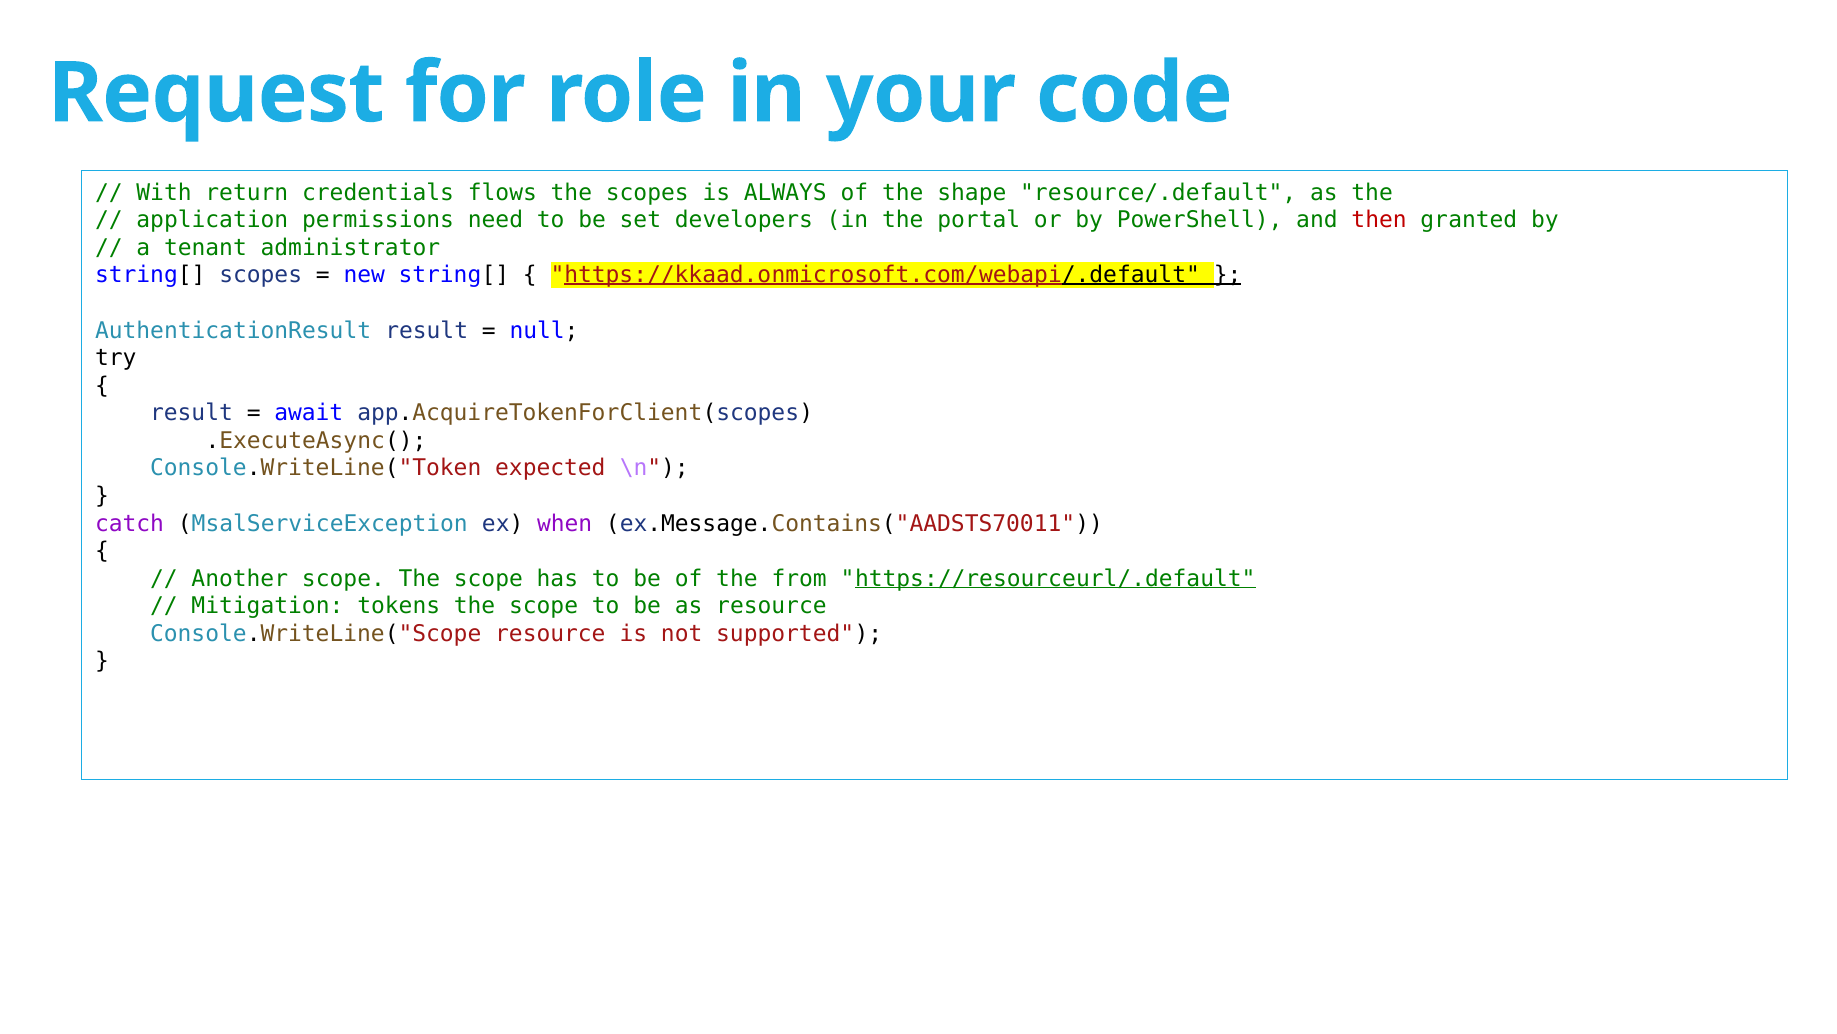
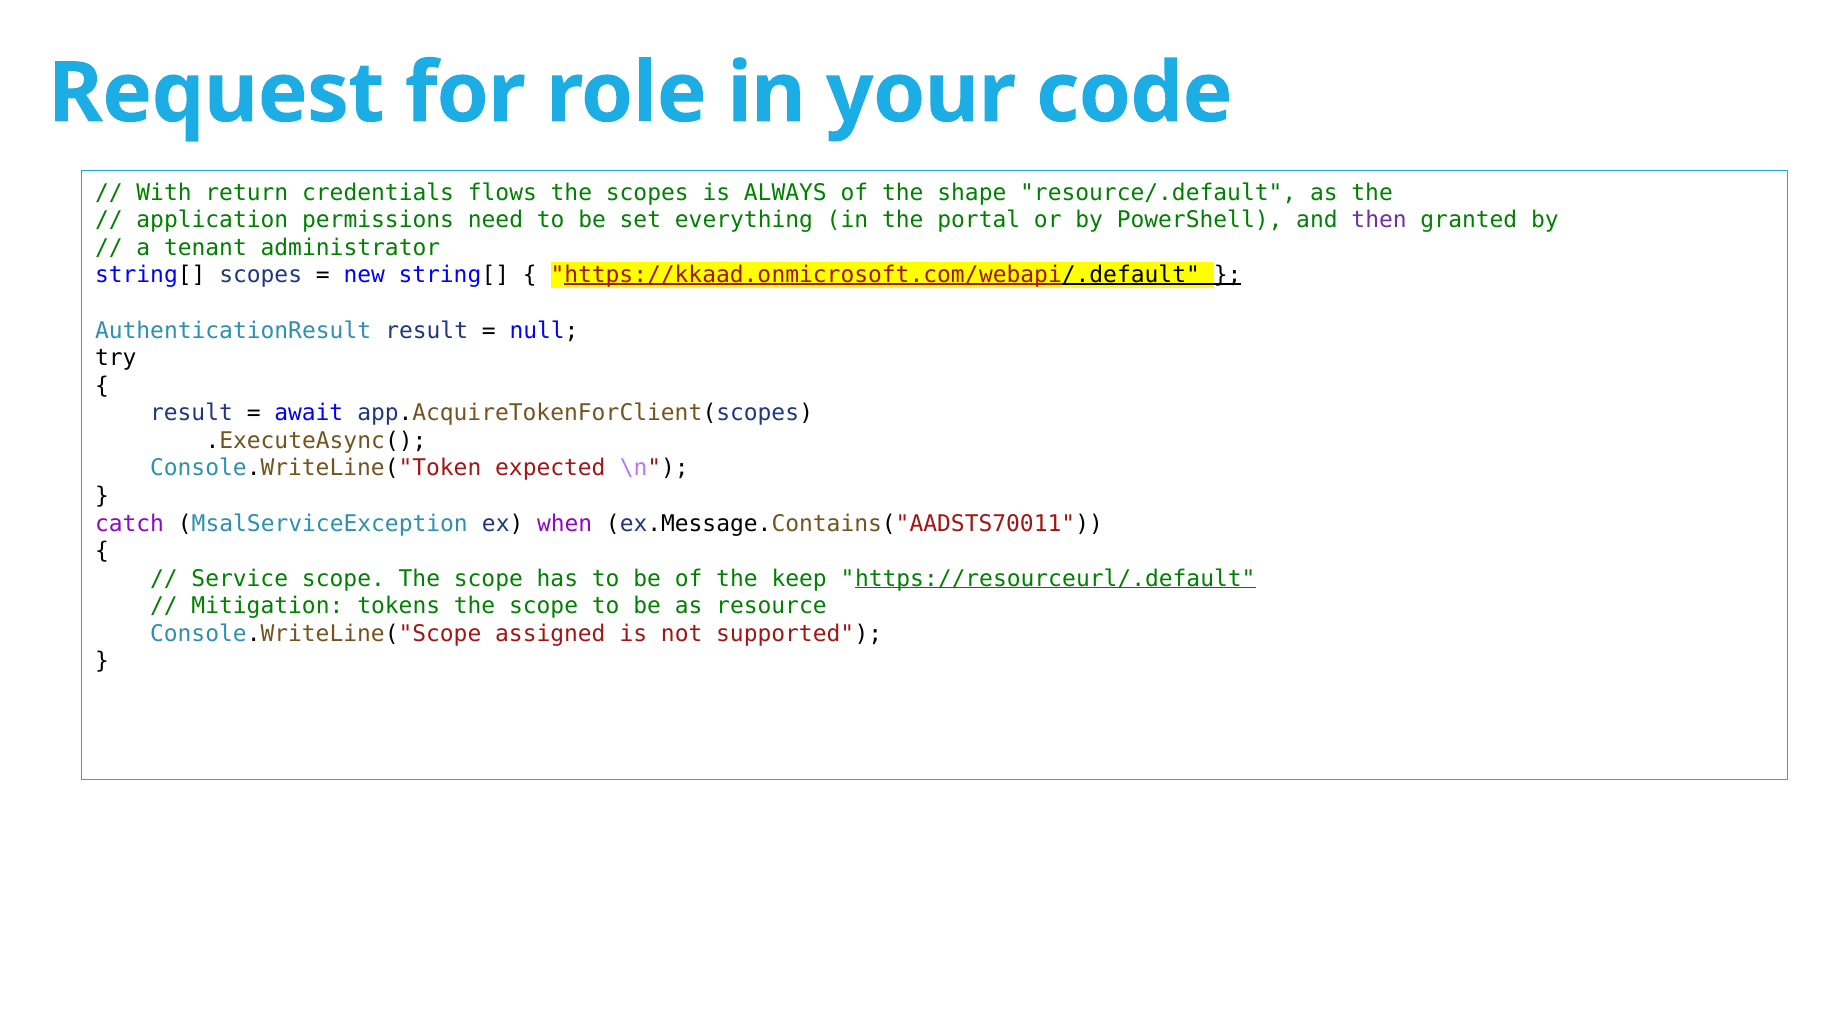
developers: developers -> everything (744, 220)
then colour: red -> purple (1379, 220)
Another: Another -> Service (240, 578)
from: from -> keep (799, 578)
Console.WriteLine("Scope resource: resource -> assigned (550, 633)
